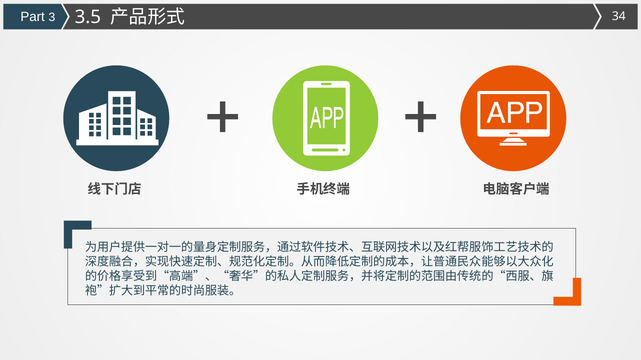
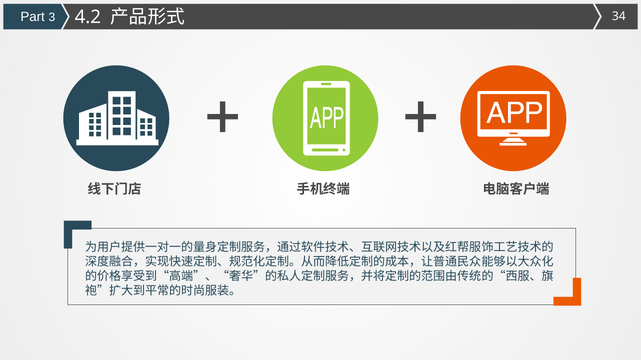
3.5: 3.5 -> 4.2 (88, 17)
